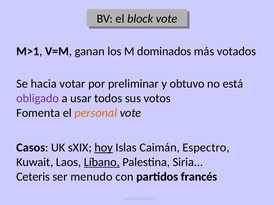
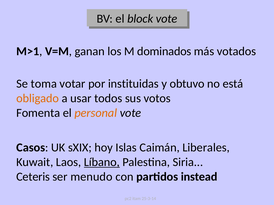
hacia: hacia -> toma (44, 84)
preliminar: preliminar -> instituidas (133, 84)
obligado colour: purple -> orange (38, 99)
hoy underline: present -> none (104, 148)
Espectro: Espectro -> Liberales (206, 148)
francés: francés -> instead (199, 177)
